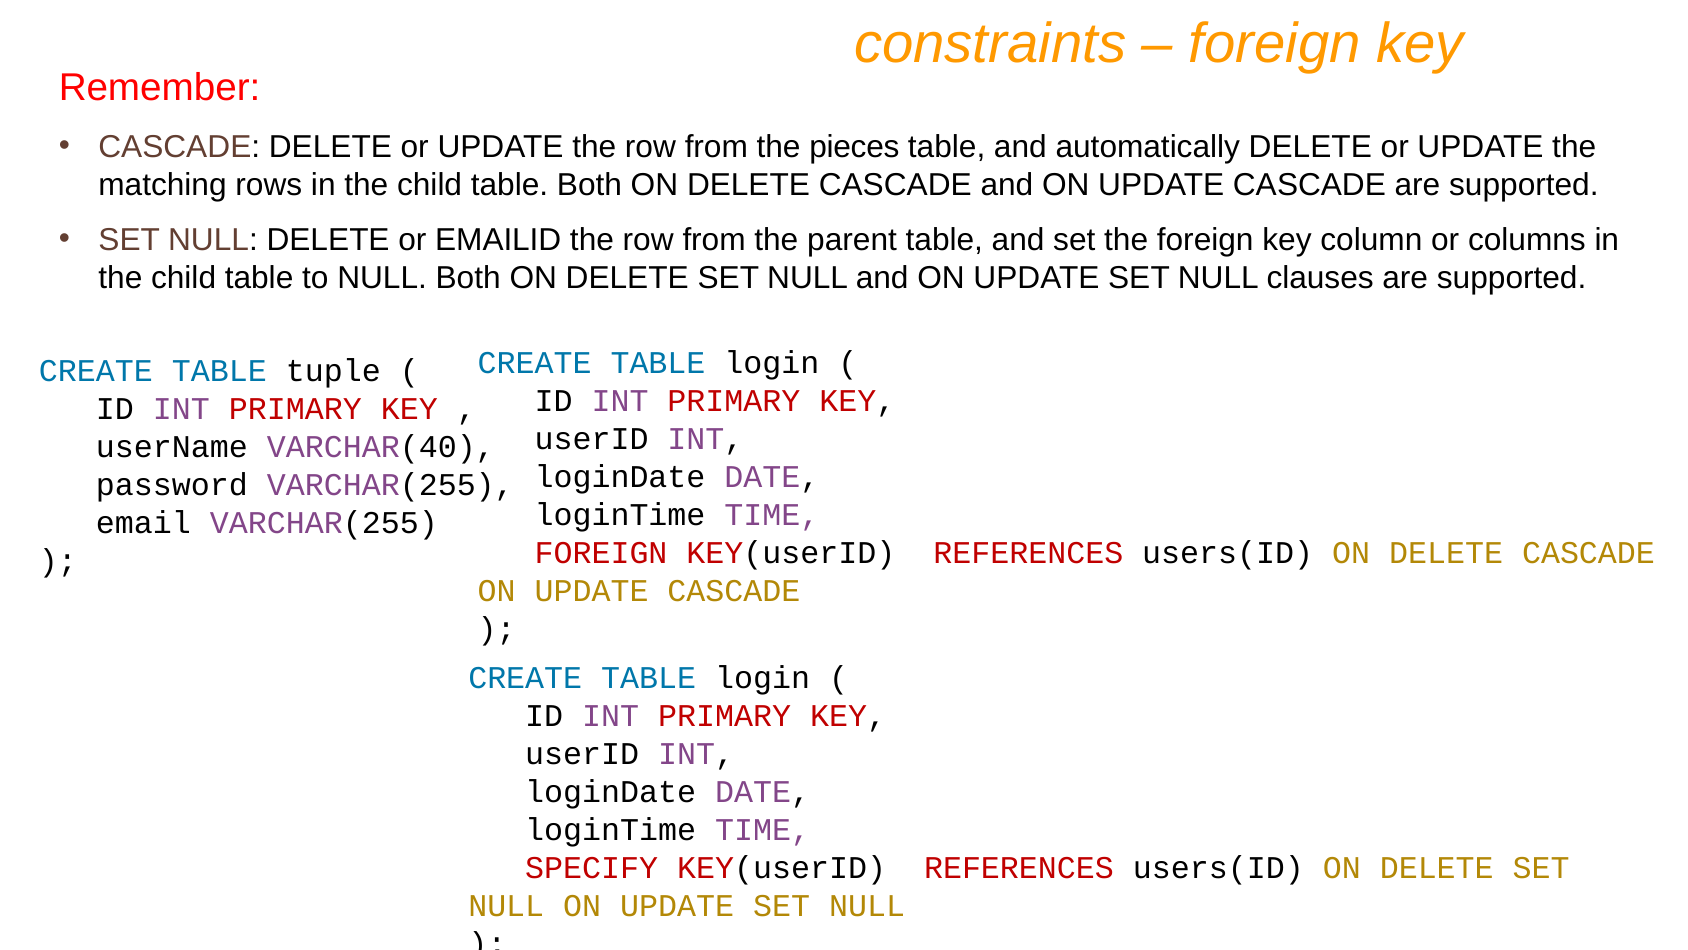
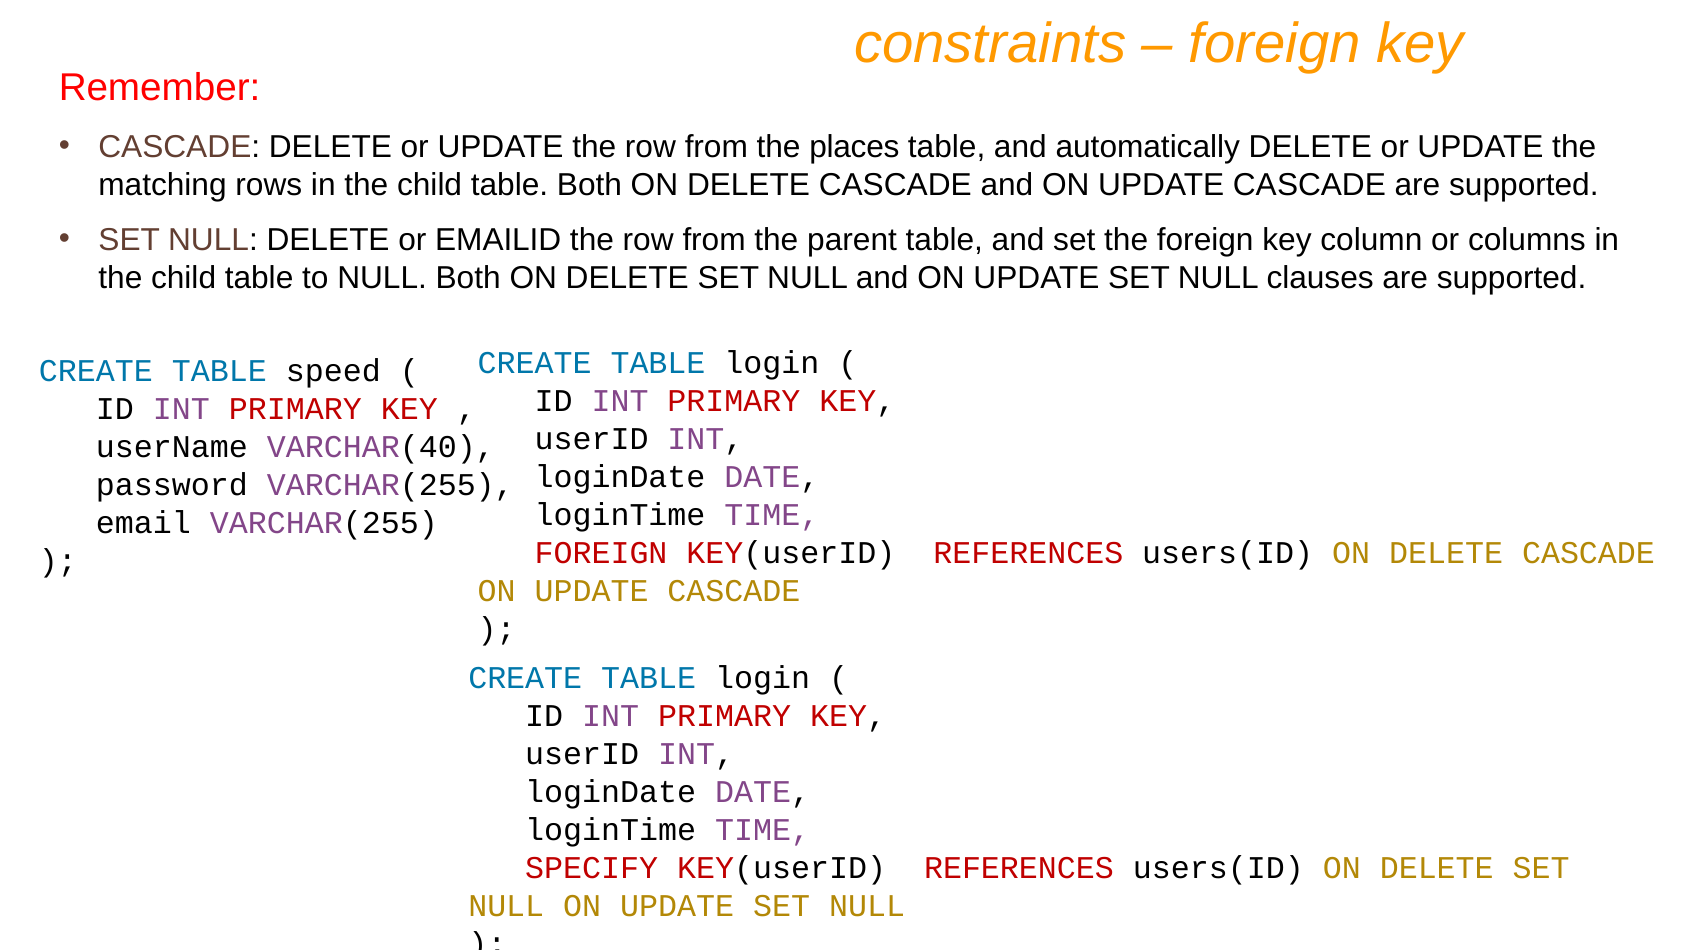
pieces: pieces -> places (854, 147)
tuple: tuple -> speed (333, 371)
